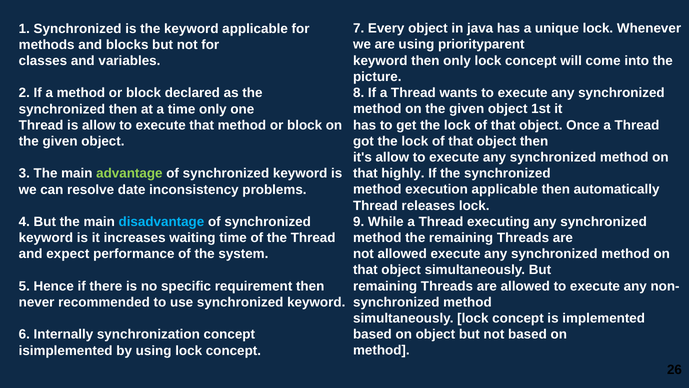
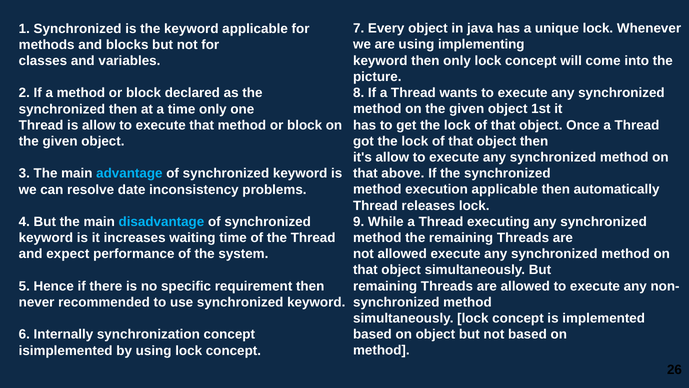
priorityparent: priorityparent -> implementing (481, 45)
highly: highly -> above (403, 173)
advantage colour: light green -> light blue (129, 173)
